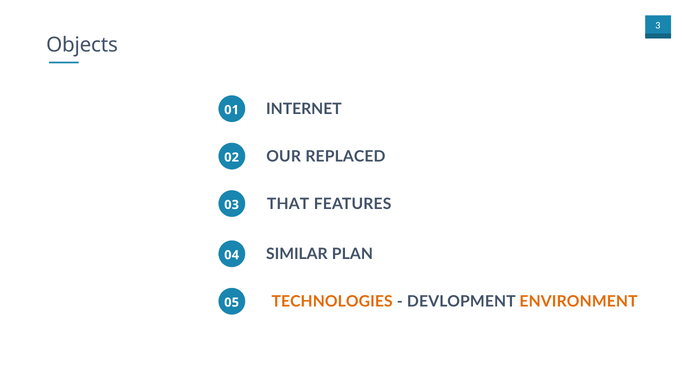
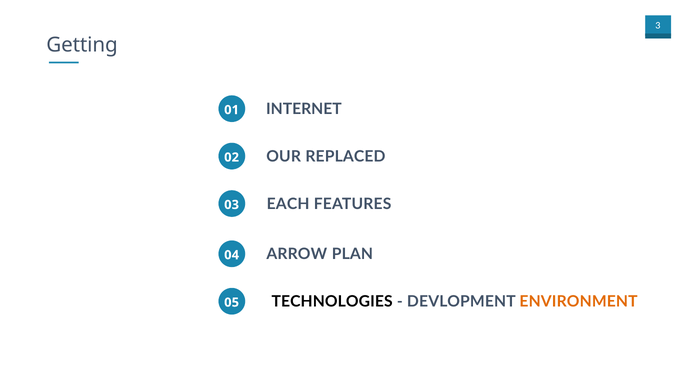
Objects: Objects -> Getting (82, 45)
THAT: THAT -> EACH (288, 204)
SIMILAR: SIMILAR -> ARROW (297, 254)
TECHNOLOGIES colour: orange -> black (332, 302)
